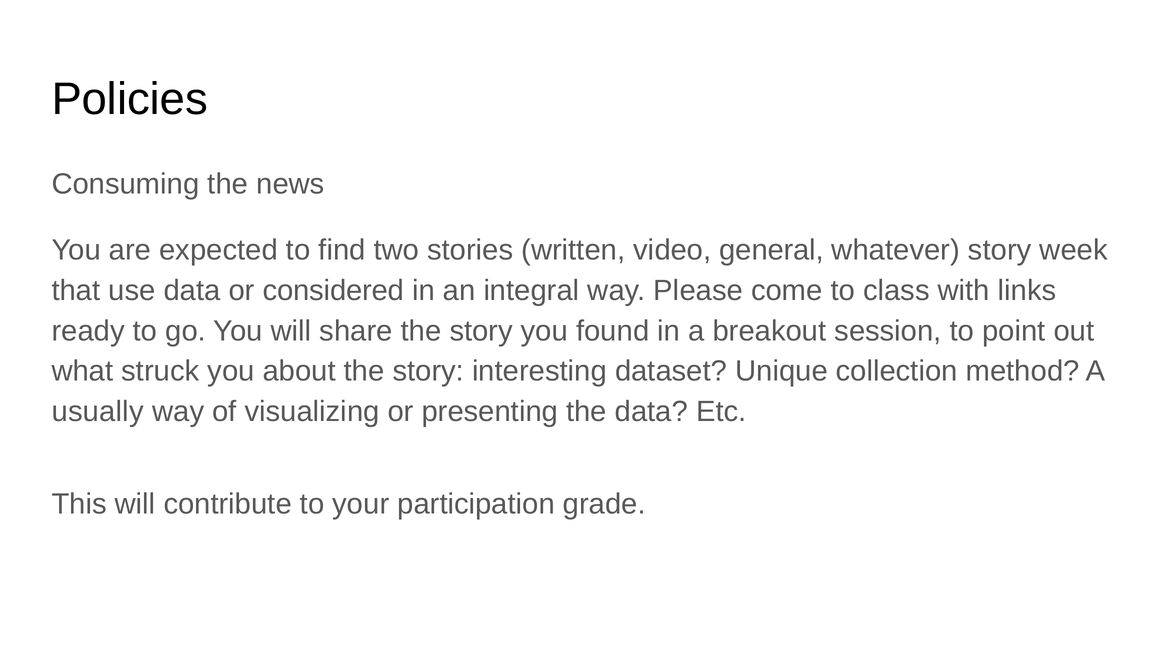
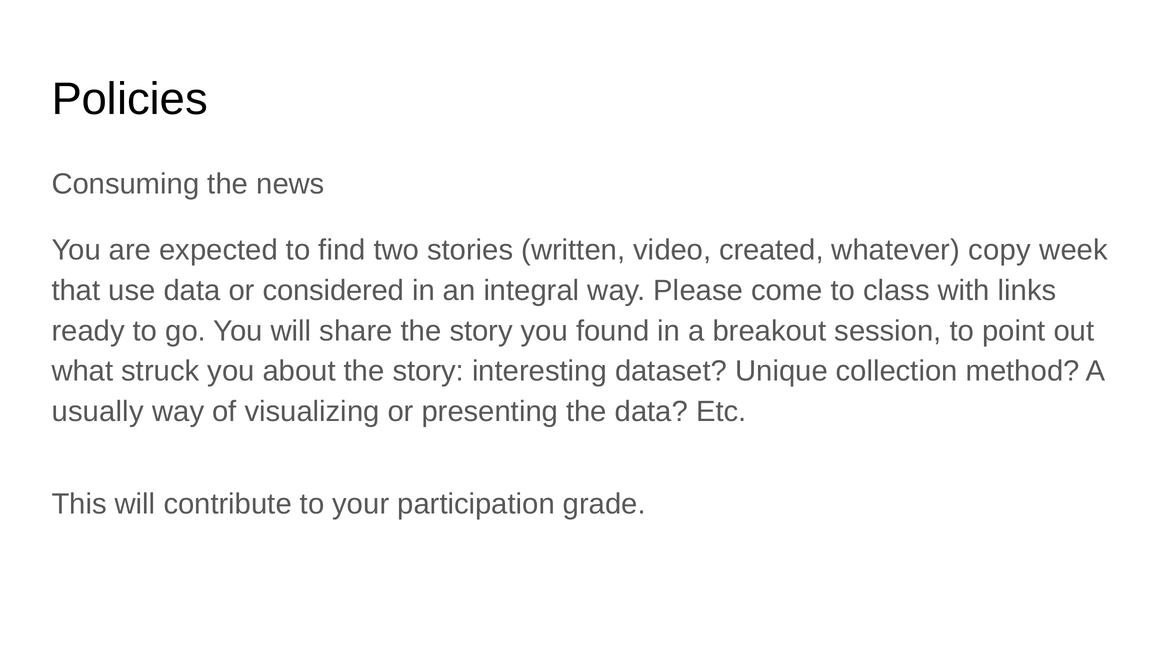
general: general -> created (772, 250)
whatever story: story -> copy (1000, 250)
